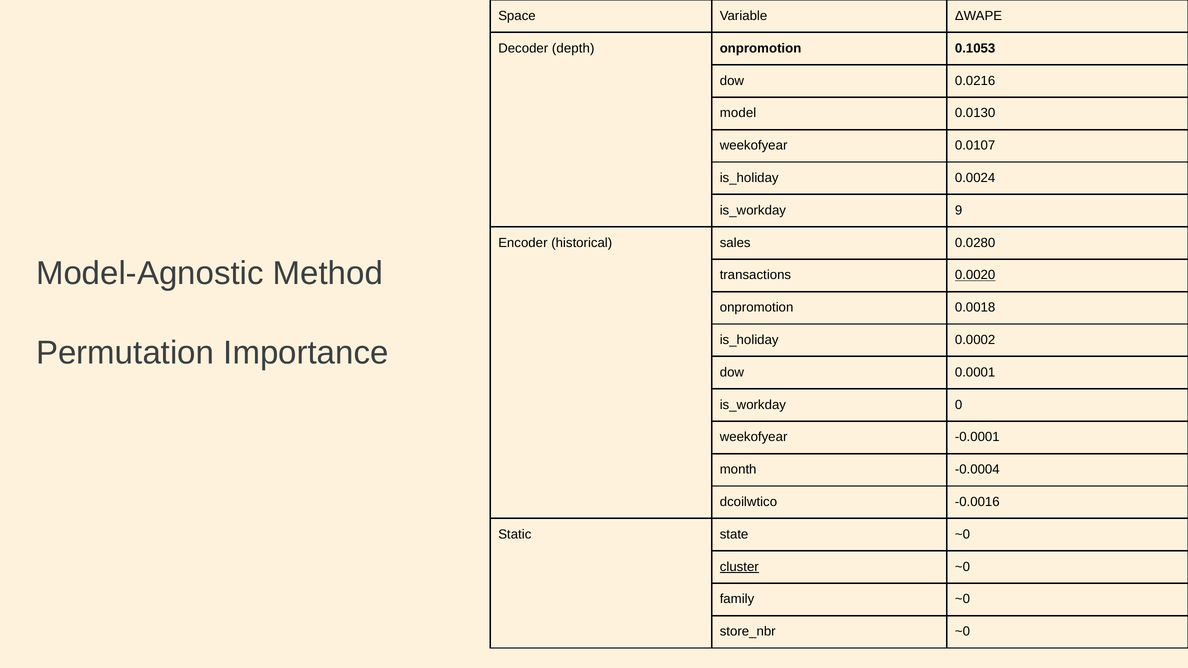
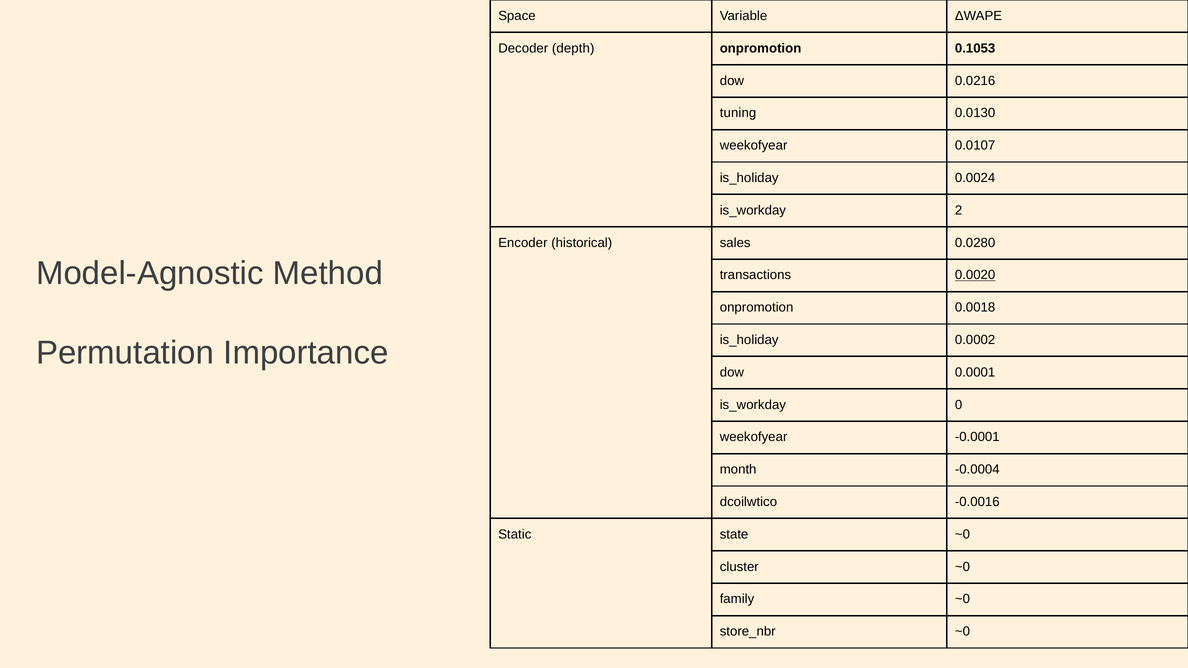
model: model -> tuning (738, 113)
9: 9 -> 2 (959, 210)
cluster underline: present -> none (739, 567)
